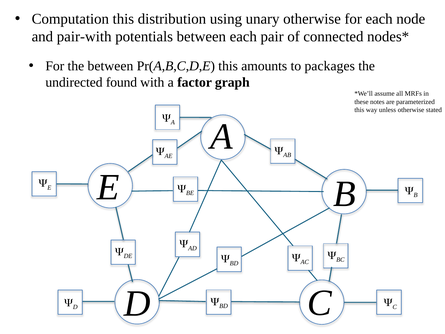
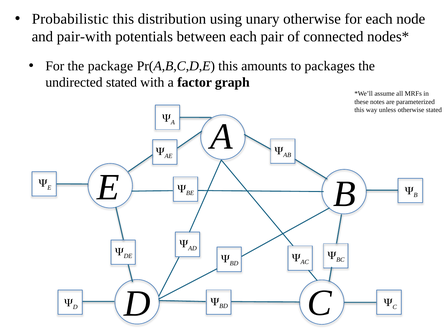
Computation: Computation -> Probabilistic (70, 19)
the between: between -> package (110, 66)
undirected found: found -> stated (122, 82)
